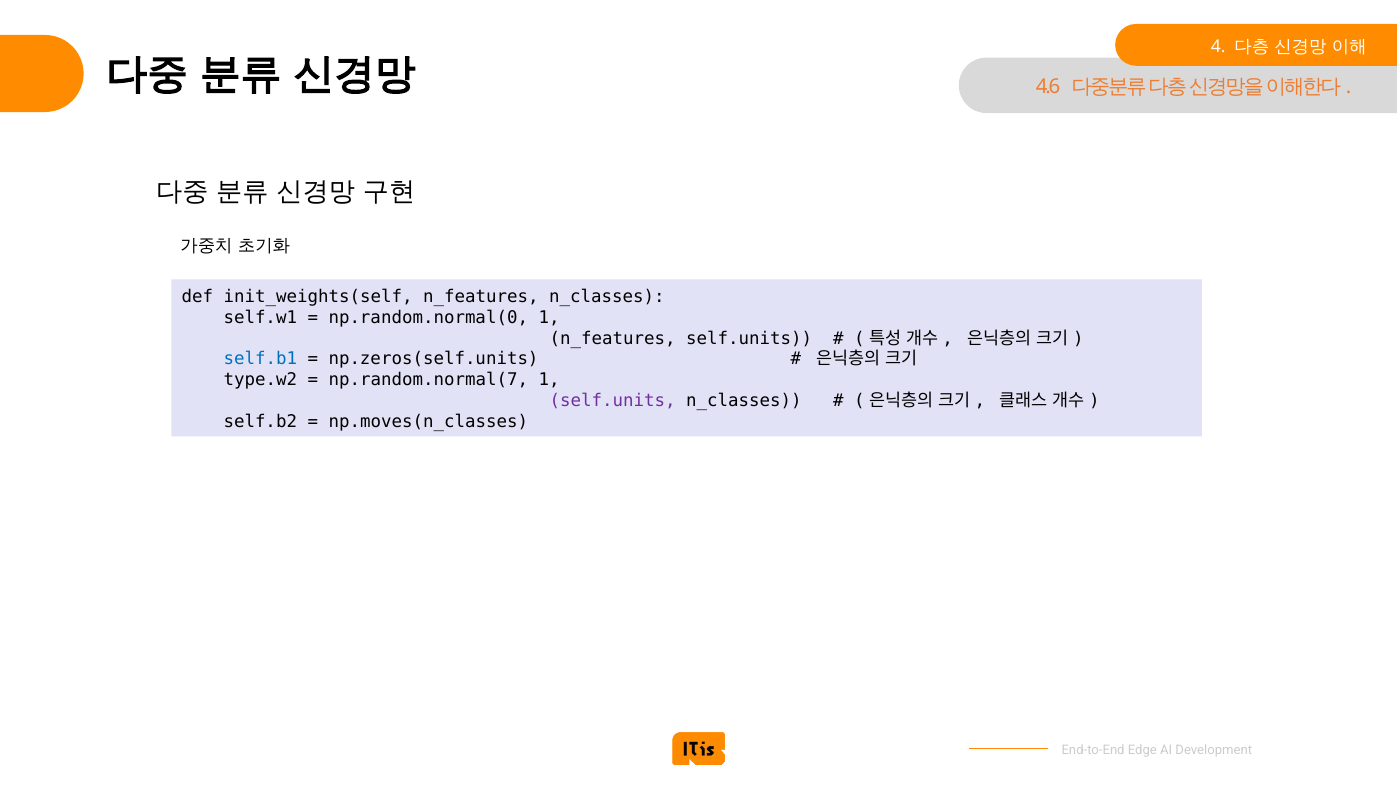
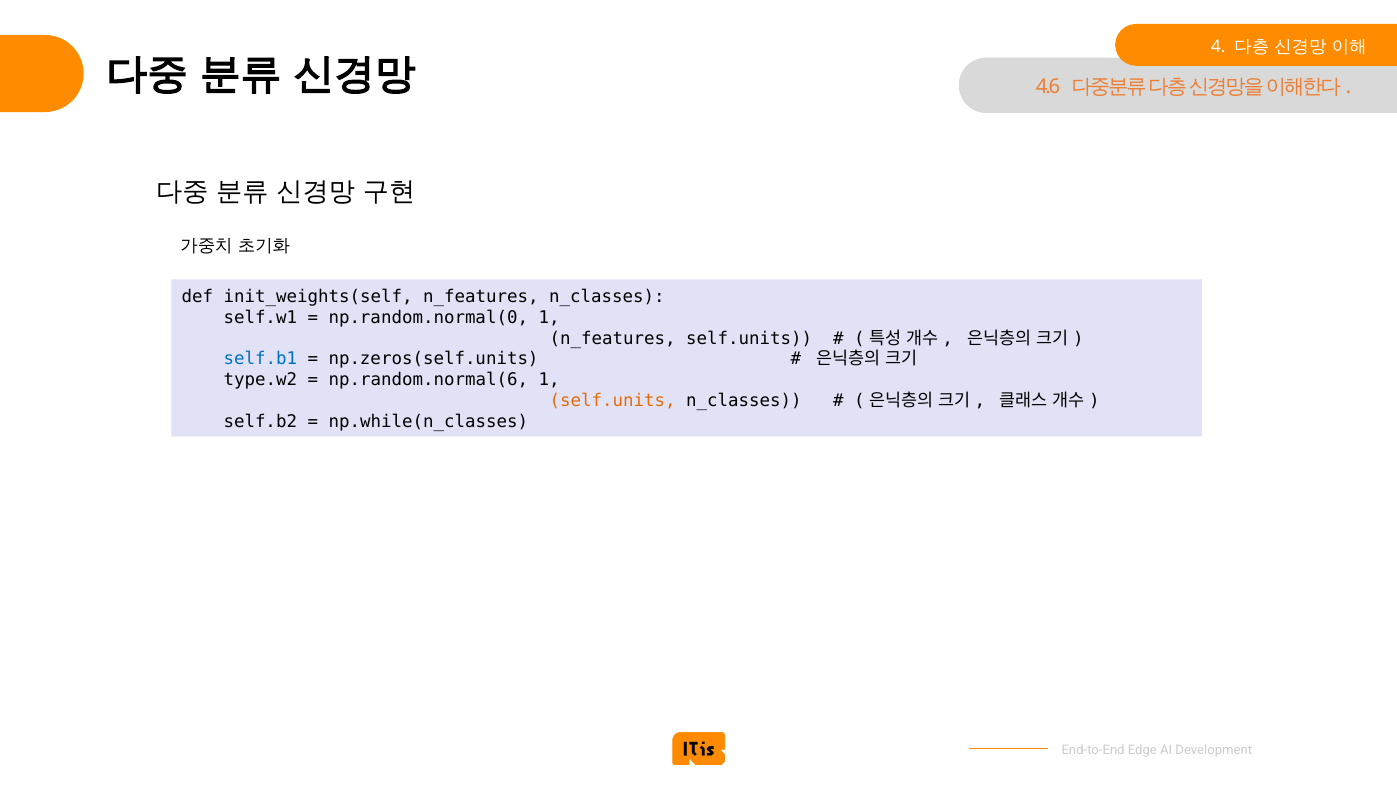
np.random.normal(7: np.random.normal(7 -> np.random.normal(6 (428, 380)
self.units colour: purple -> orange (613, 401)
np.moves(n_classes: np.moves(n_classes -> np.while(n_classes (428, 422)
